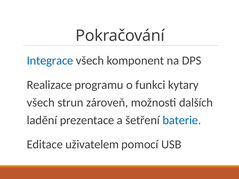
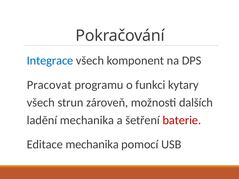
Realizace: Realizace -> Pracovat (49, 85)
ladění prezentace: prezentace -> mechanika (87, 120)
baterie colour: blue -> red (182, 120)
Editace uživatelem: uživatelem -> mechanika (92, 145)
